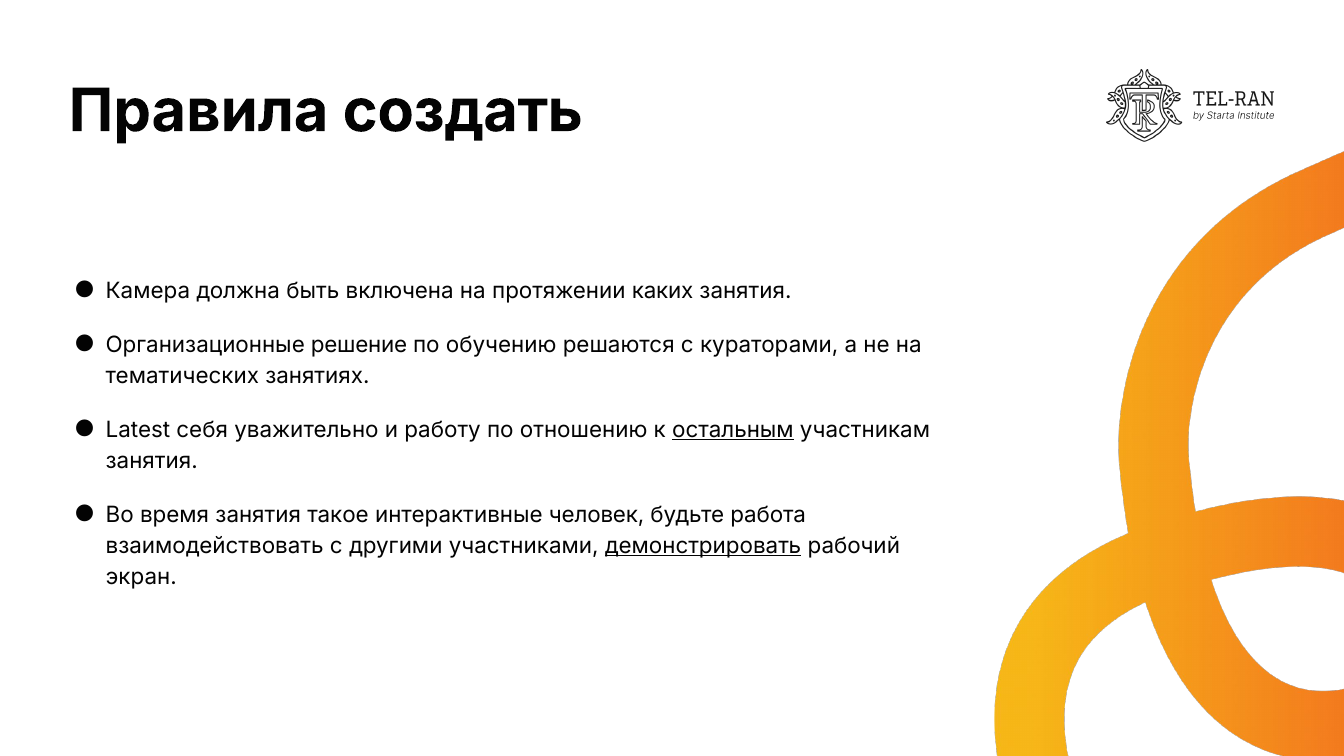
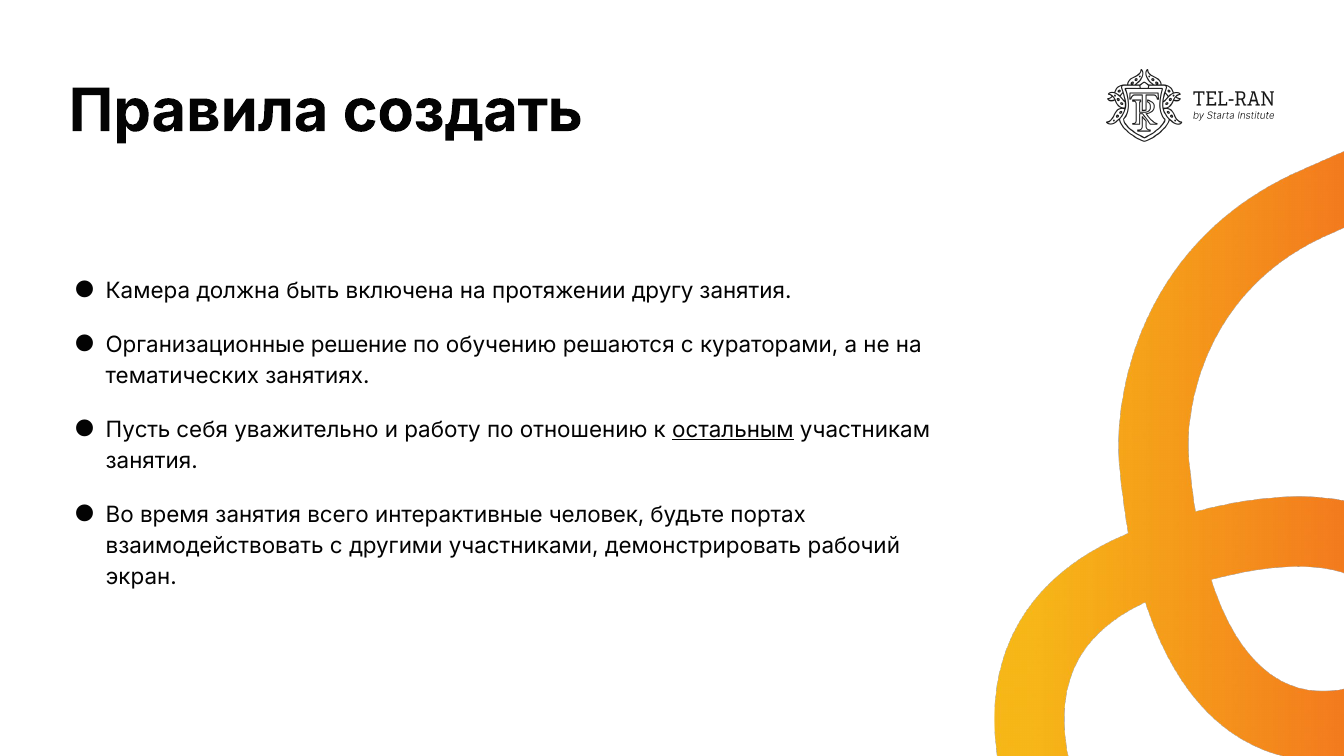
каких: каких -> другу (663, 291)
Latest: Latest -> Пусть (138, 430)
такое: такое -> всего (338, 515)
работа: работа -> портах (768, 515)
демонстрировать underline: present -> none (703, 546)
